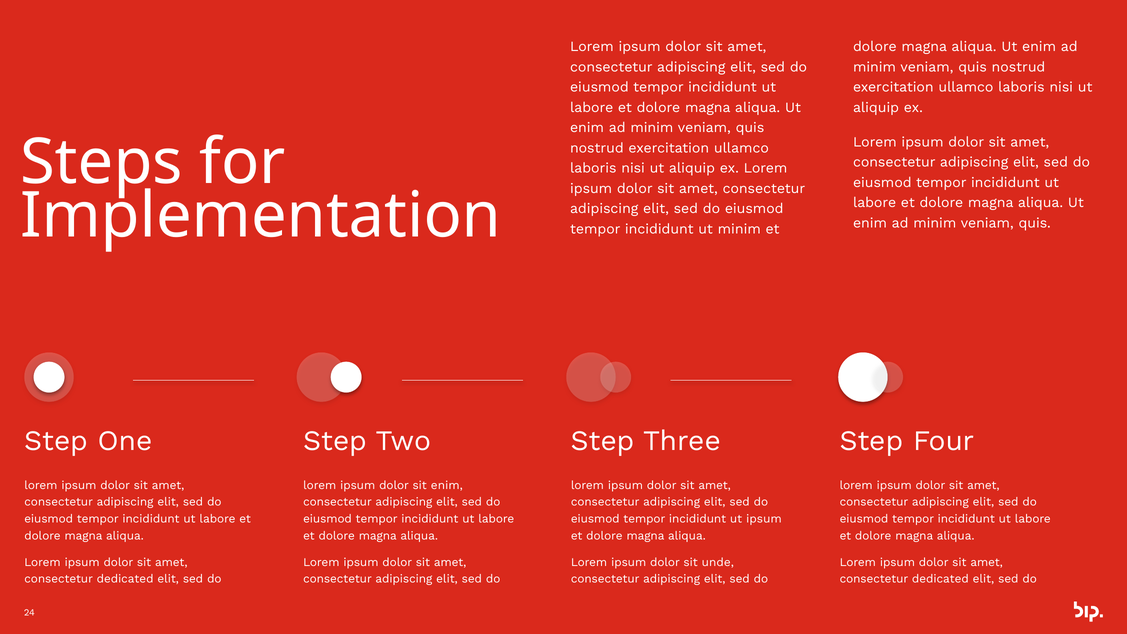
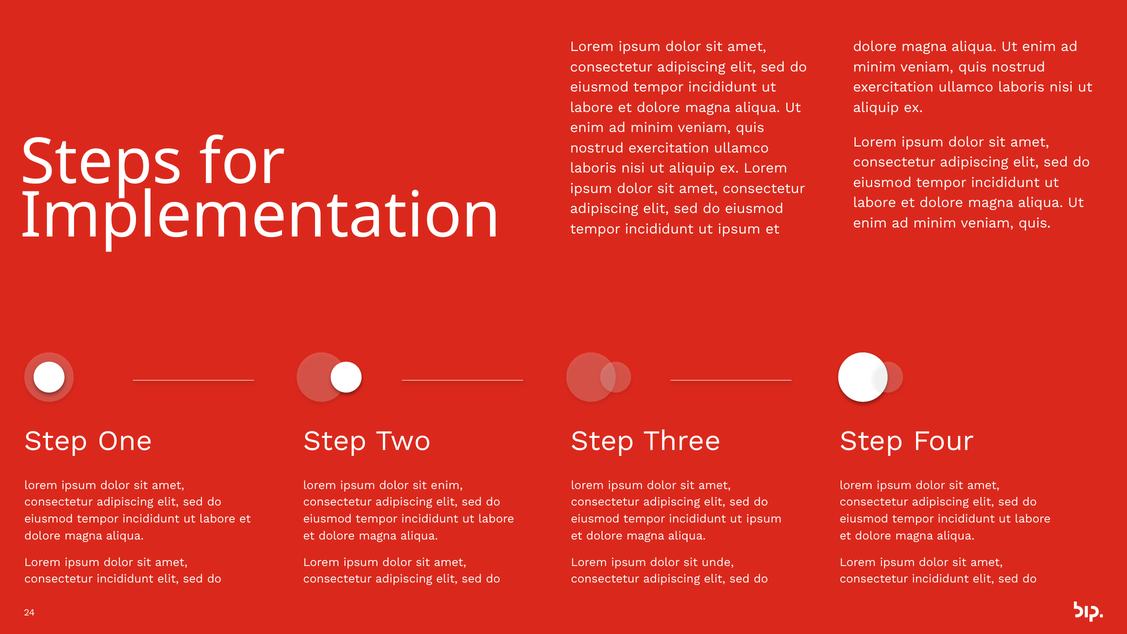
minim: minim -> ipsum (739, 229)
dedicated: dedicated -> incididunt (125, 579)
dedicated: dedicated -> incididunt (940, 579)
